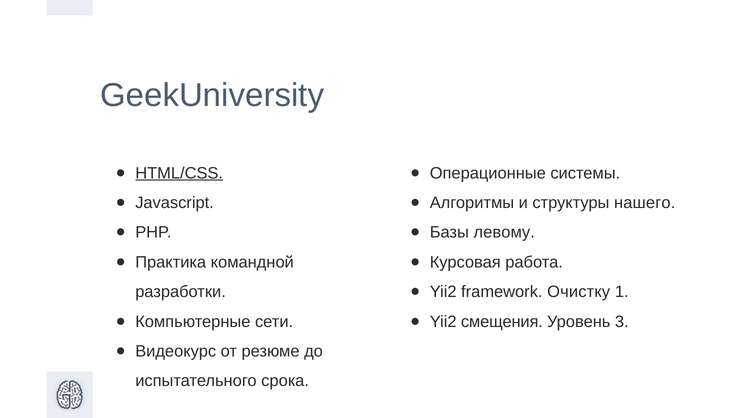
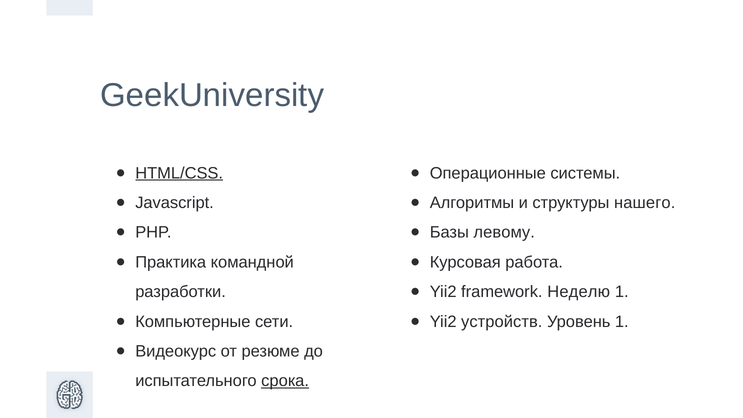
Очистку: Очистку -> Неделю (579, 292)
смещения: смещения -> устройств (502, 322)
Уровень 3: 3 -> 1 (622, 322)
срока underline: none -> present (285, 381)
